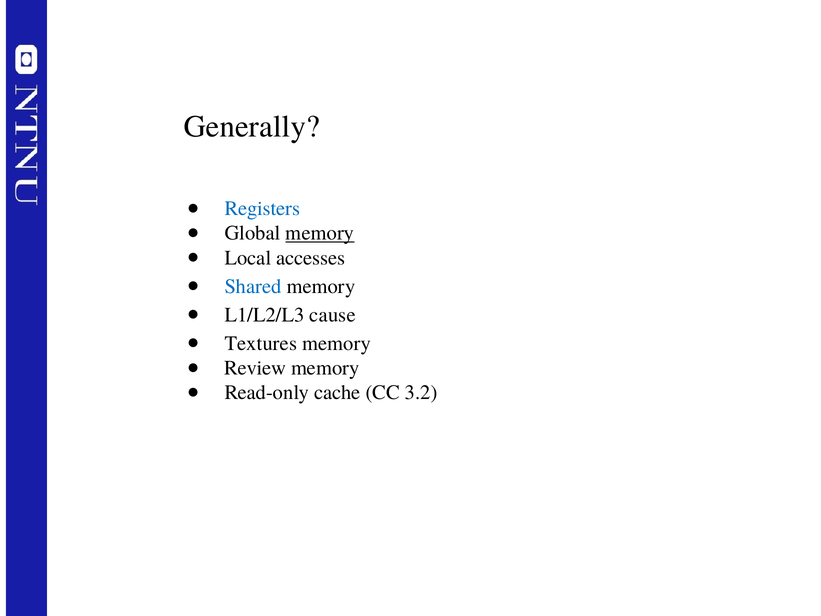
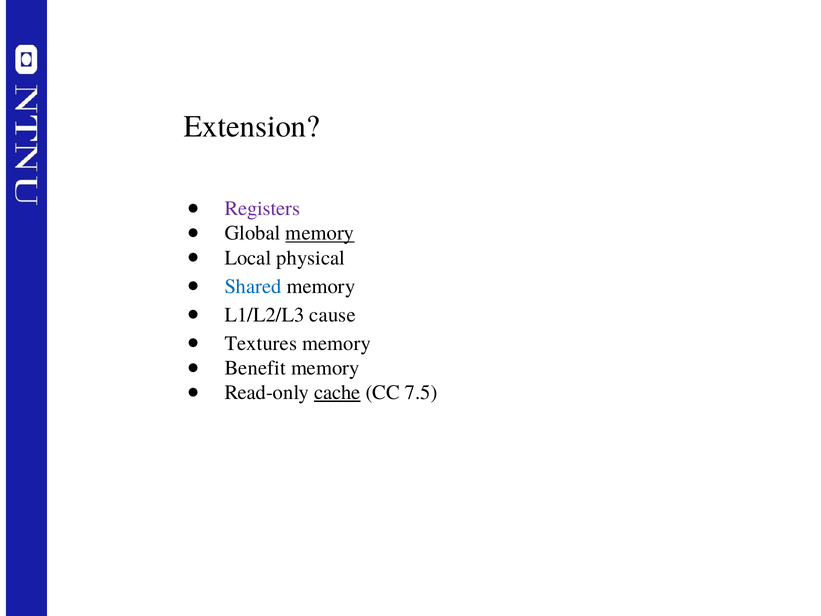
Generally: Generally -> Extension (252, 127)
Registers colour: blue -> purple (262, 208)
accesses: accesses -> physical (311, 258)
Review: Review -> Benefit (255, 368)
cache underline: none -> present (337, 392)
3.2: 3.2 -> 7.5 (421, 392)
